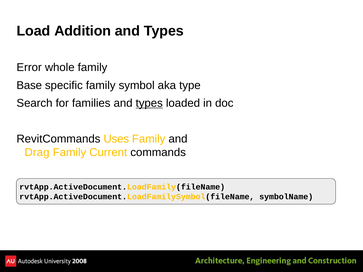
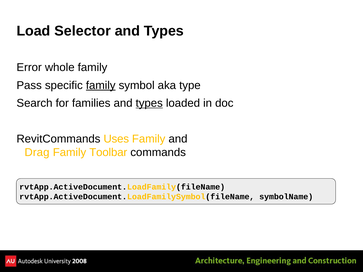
Addition: Addition -> Selector (83, 31)
Base: Base -> Pass (29, 85)
family underline: none -> present (101, 85)
Current: Current -> Toolbar (108, 153)
